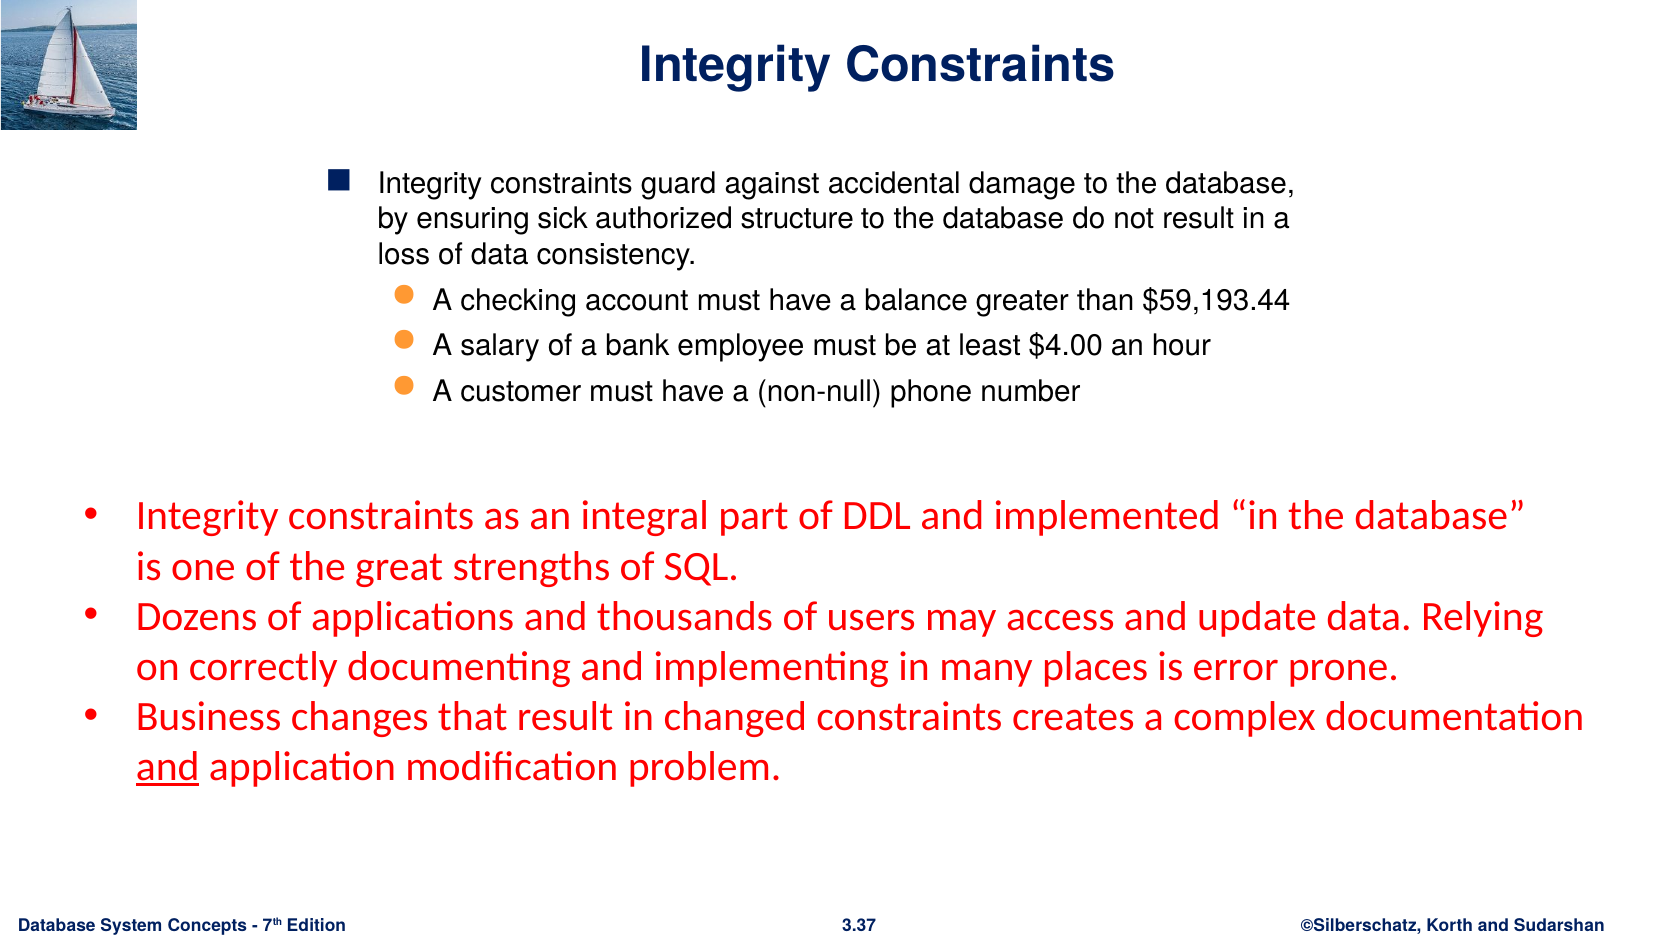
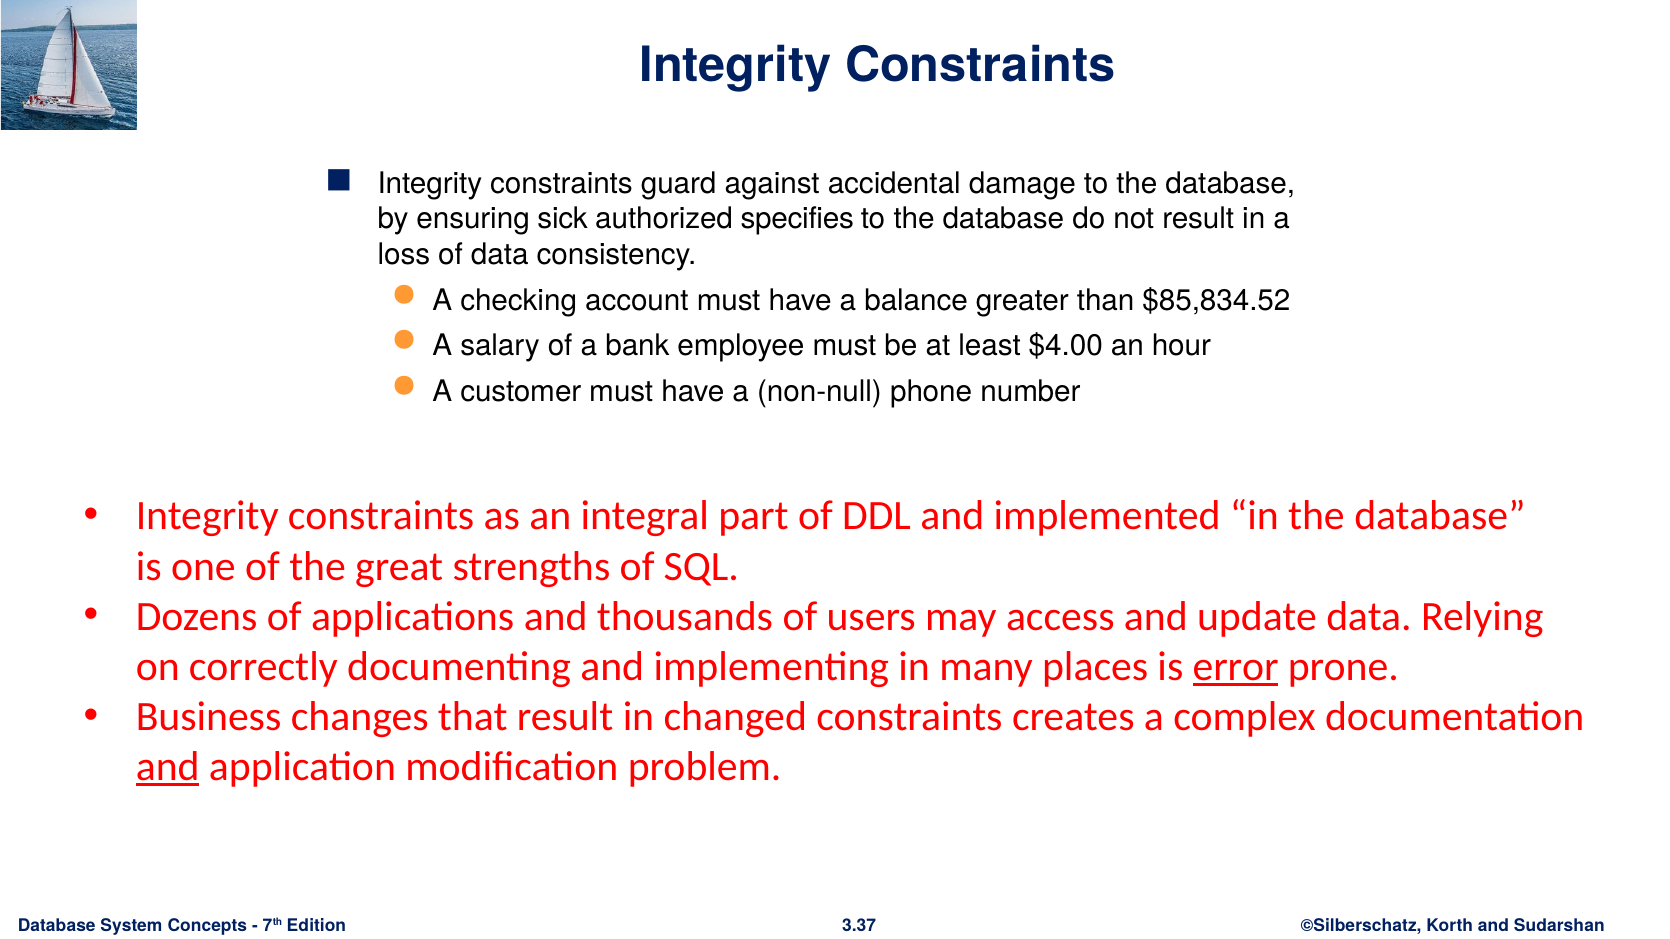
structure: structure -> specifies (797, 219)
$59,193.44: $59,193.44 -> $85,834.52 (1216, 300)
error underline: none -> present (1236, 667)
